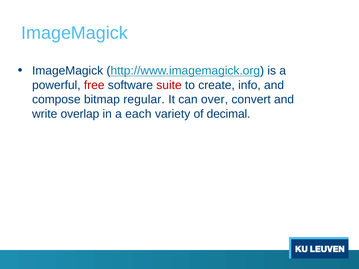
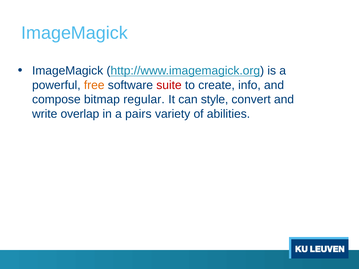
free colour: red -> orange (94, 85)
over: over -> style (215, 100)
each: each -> pairs (138, 114)
decimal: decimal -> abilities (228, 114)
